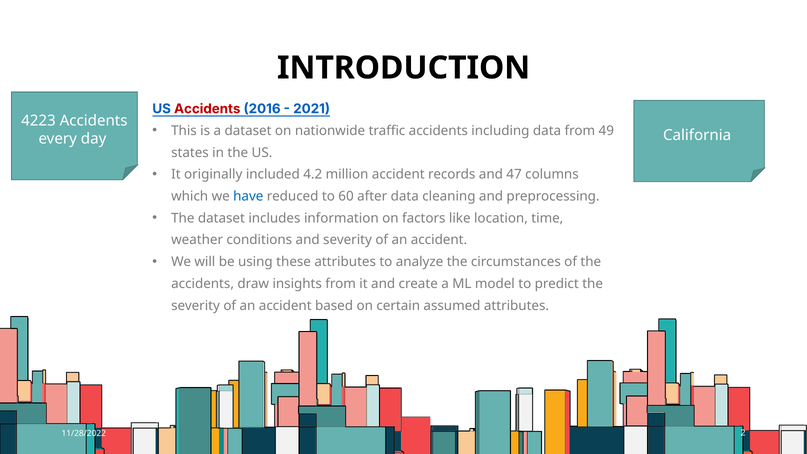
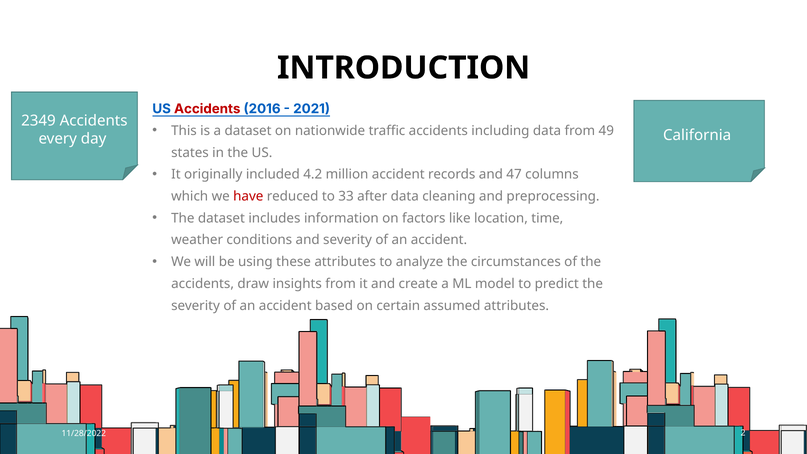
4223: 4223 -> 2349 (38, 121)
have colour: blue -> red (248, 196)
60: 60 -> 33 (346, 196)
